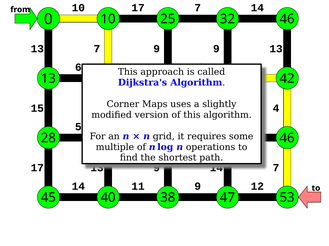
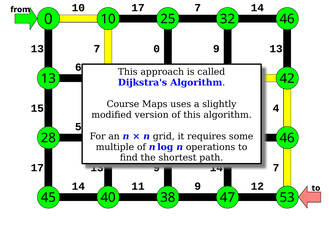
9: 9 -> 0 (157, 49)
Corner: Corner -> Course (123, 104)
